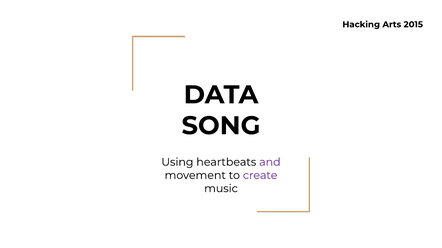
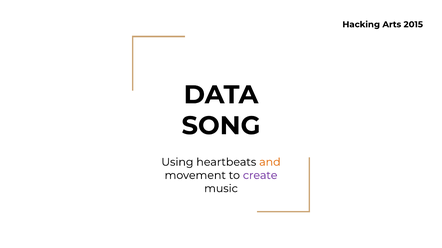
and colour: purple -> orange (270, 162)
